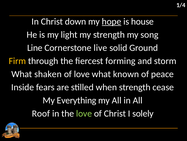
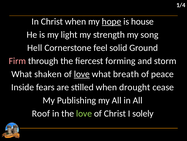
Christ down: down -> when (76, 21)
Line: Line -> Hell (35, 48)
live: live -> feel (100, 48)
Firm colour: yellow -> pink (17, 61)
love underline: none -> present (82, 74)
known: known -> breath (126, 74)
when strength: strength -> drought (135, 87)
Everything: Everything -> Publishing (77, 100)
